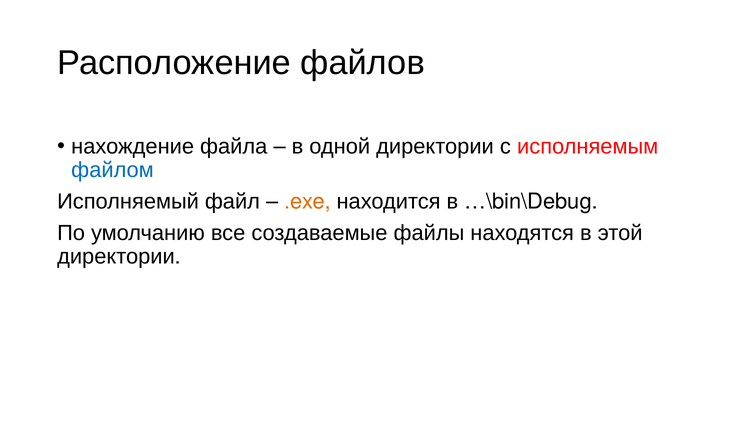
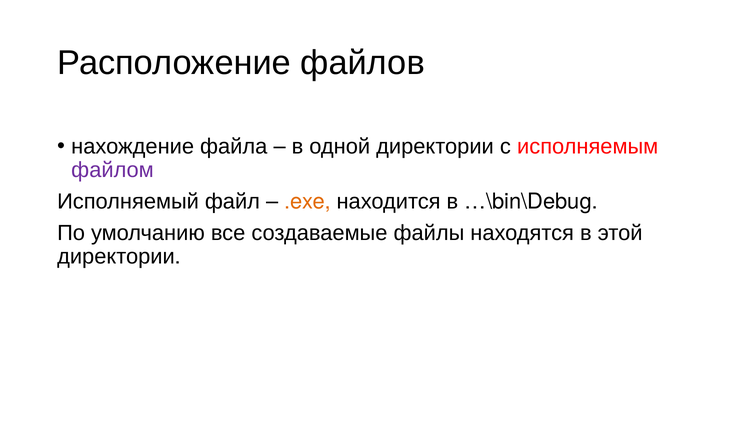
файлом colour: blue -> purple (112, 170)
